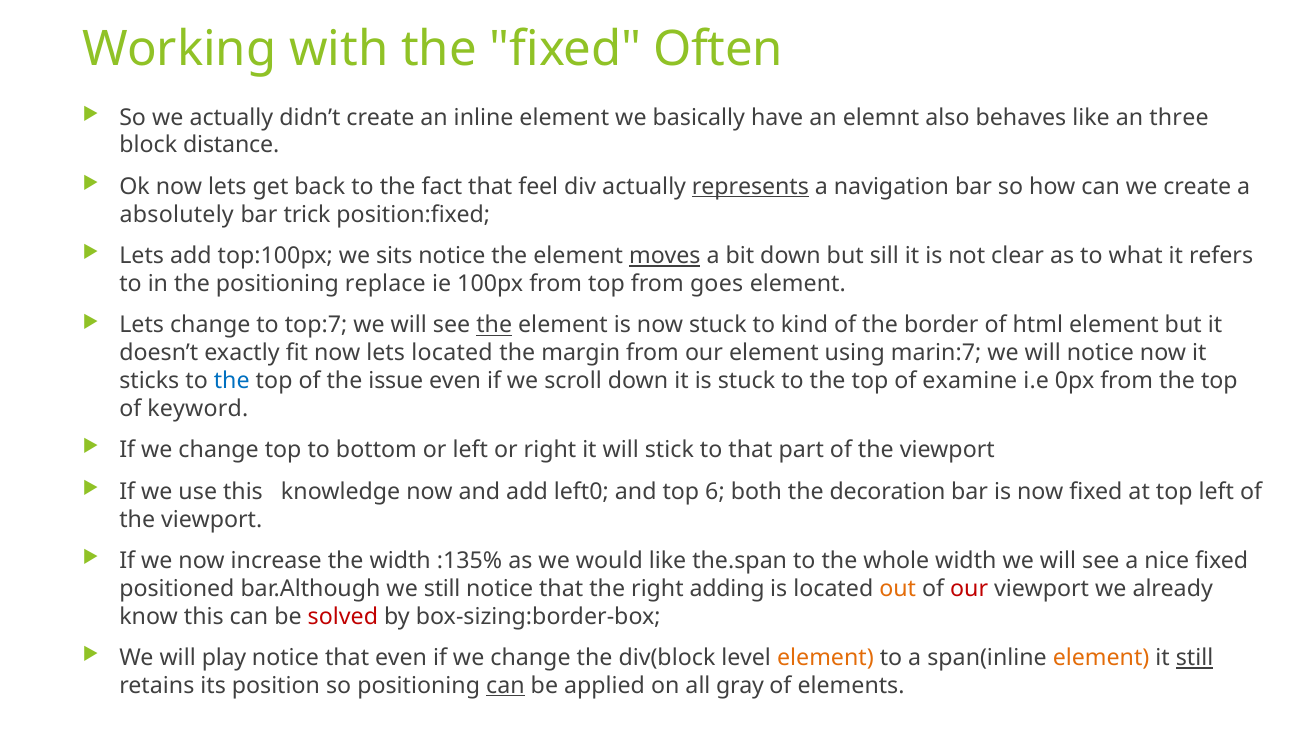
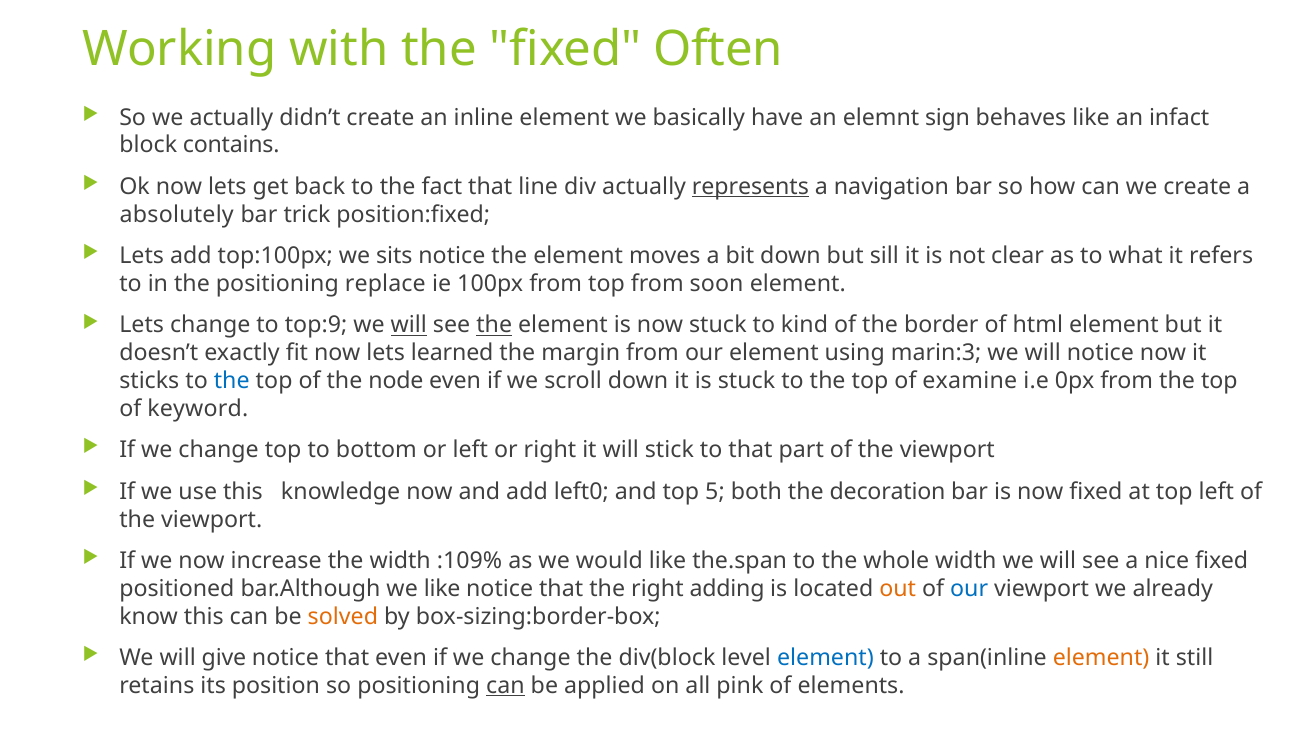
also: also -> sign (948, 117)
three: three -> infact (1179, 117)
distance: distance -> contains (231, 145)
feel: feel -> line (538, 187)
moves underline: present -> none (665, 256)
goes: goes -> soon (717, 284)
top:7: top:7 -> top:9 (316, 325)
will underline: none -> present (409, 325)
lets located: located -> learned (452, 353)
marin:7: marin:7 -> marin:3 (936, 353)
issue: issue -> node (396, 381)
6: 6 -> 5 (715, 492)
:135%: :135% -> :109% (470, 561)
we still: still -> like (442, 589)
our colour: red -> blue (969, 589)
solved colour: red -> orange (343, 617)
play: play -> give (224, 658)
element colour: orange -> blue (825, 658)
still underline: present -> none (1195, 658)
gray: gray -> pink (740, 686)
